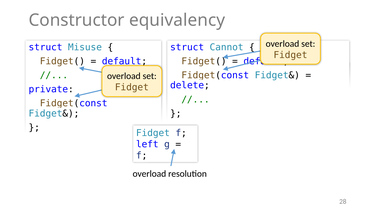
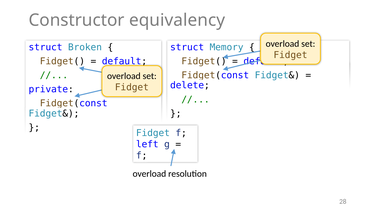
Misuse: Misuse -> Broken (85, 47)
Cannot: Cannot -> Memory (227, 47)
